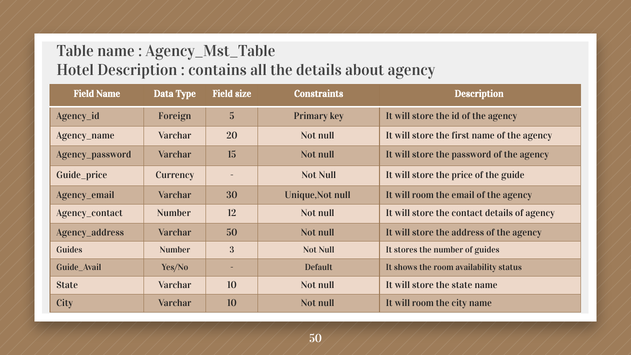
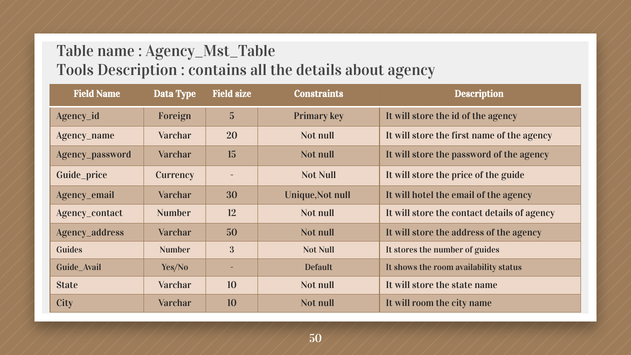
Hotel: Hotel -> Tools (75, 70)
room: room -> hotel (423, 195)
